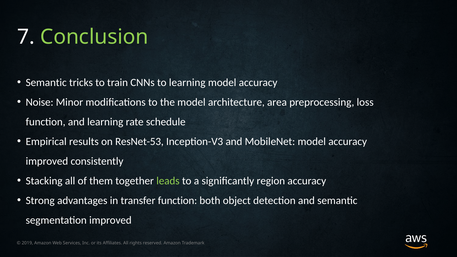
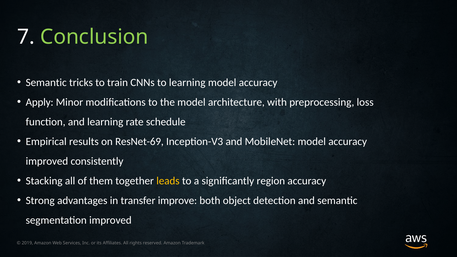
Noise: Noise -> Apply (40, 102)
area: area -> with (277, 102)
ResNet-53: ResNet-53 -> ResNet-69 (139, 141)
leads colour: light green -> yellow (168, 181)
transfer function: function -> improve (177, 201)
